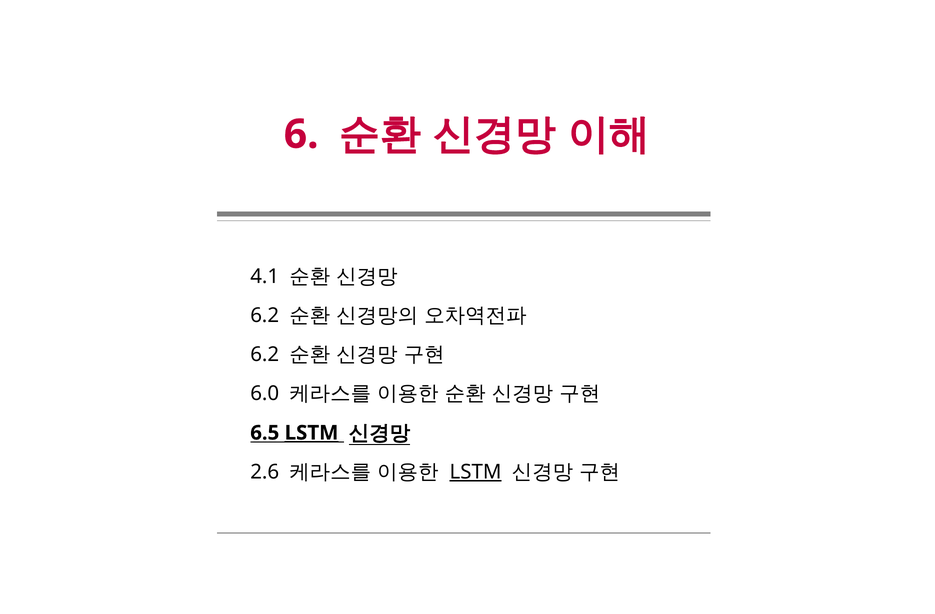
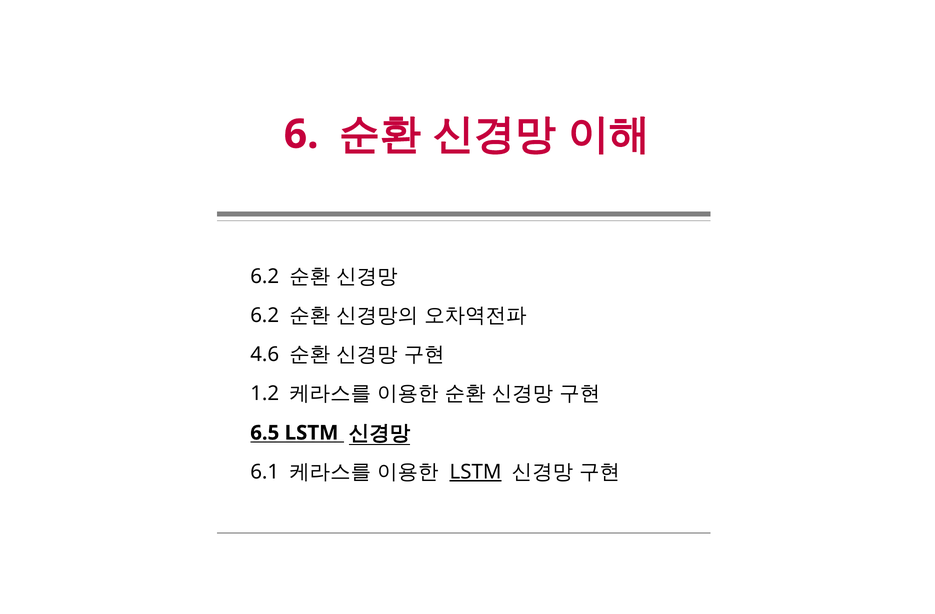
4.1: 4.1 -> 6.2 (265, 276)
6.2: 6.2 -> 4.6 (265, 355)
6.0: 6.0 -> 1.2 (265, 394)
LSTM underline: present -> none (312, 433)
2.6: 2.6 -> 6.1 (265, 472)
